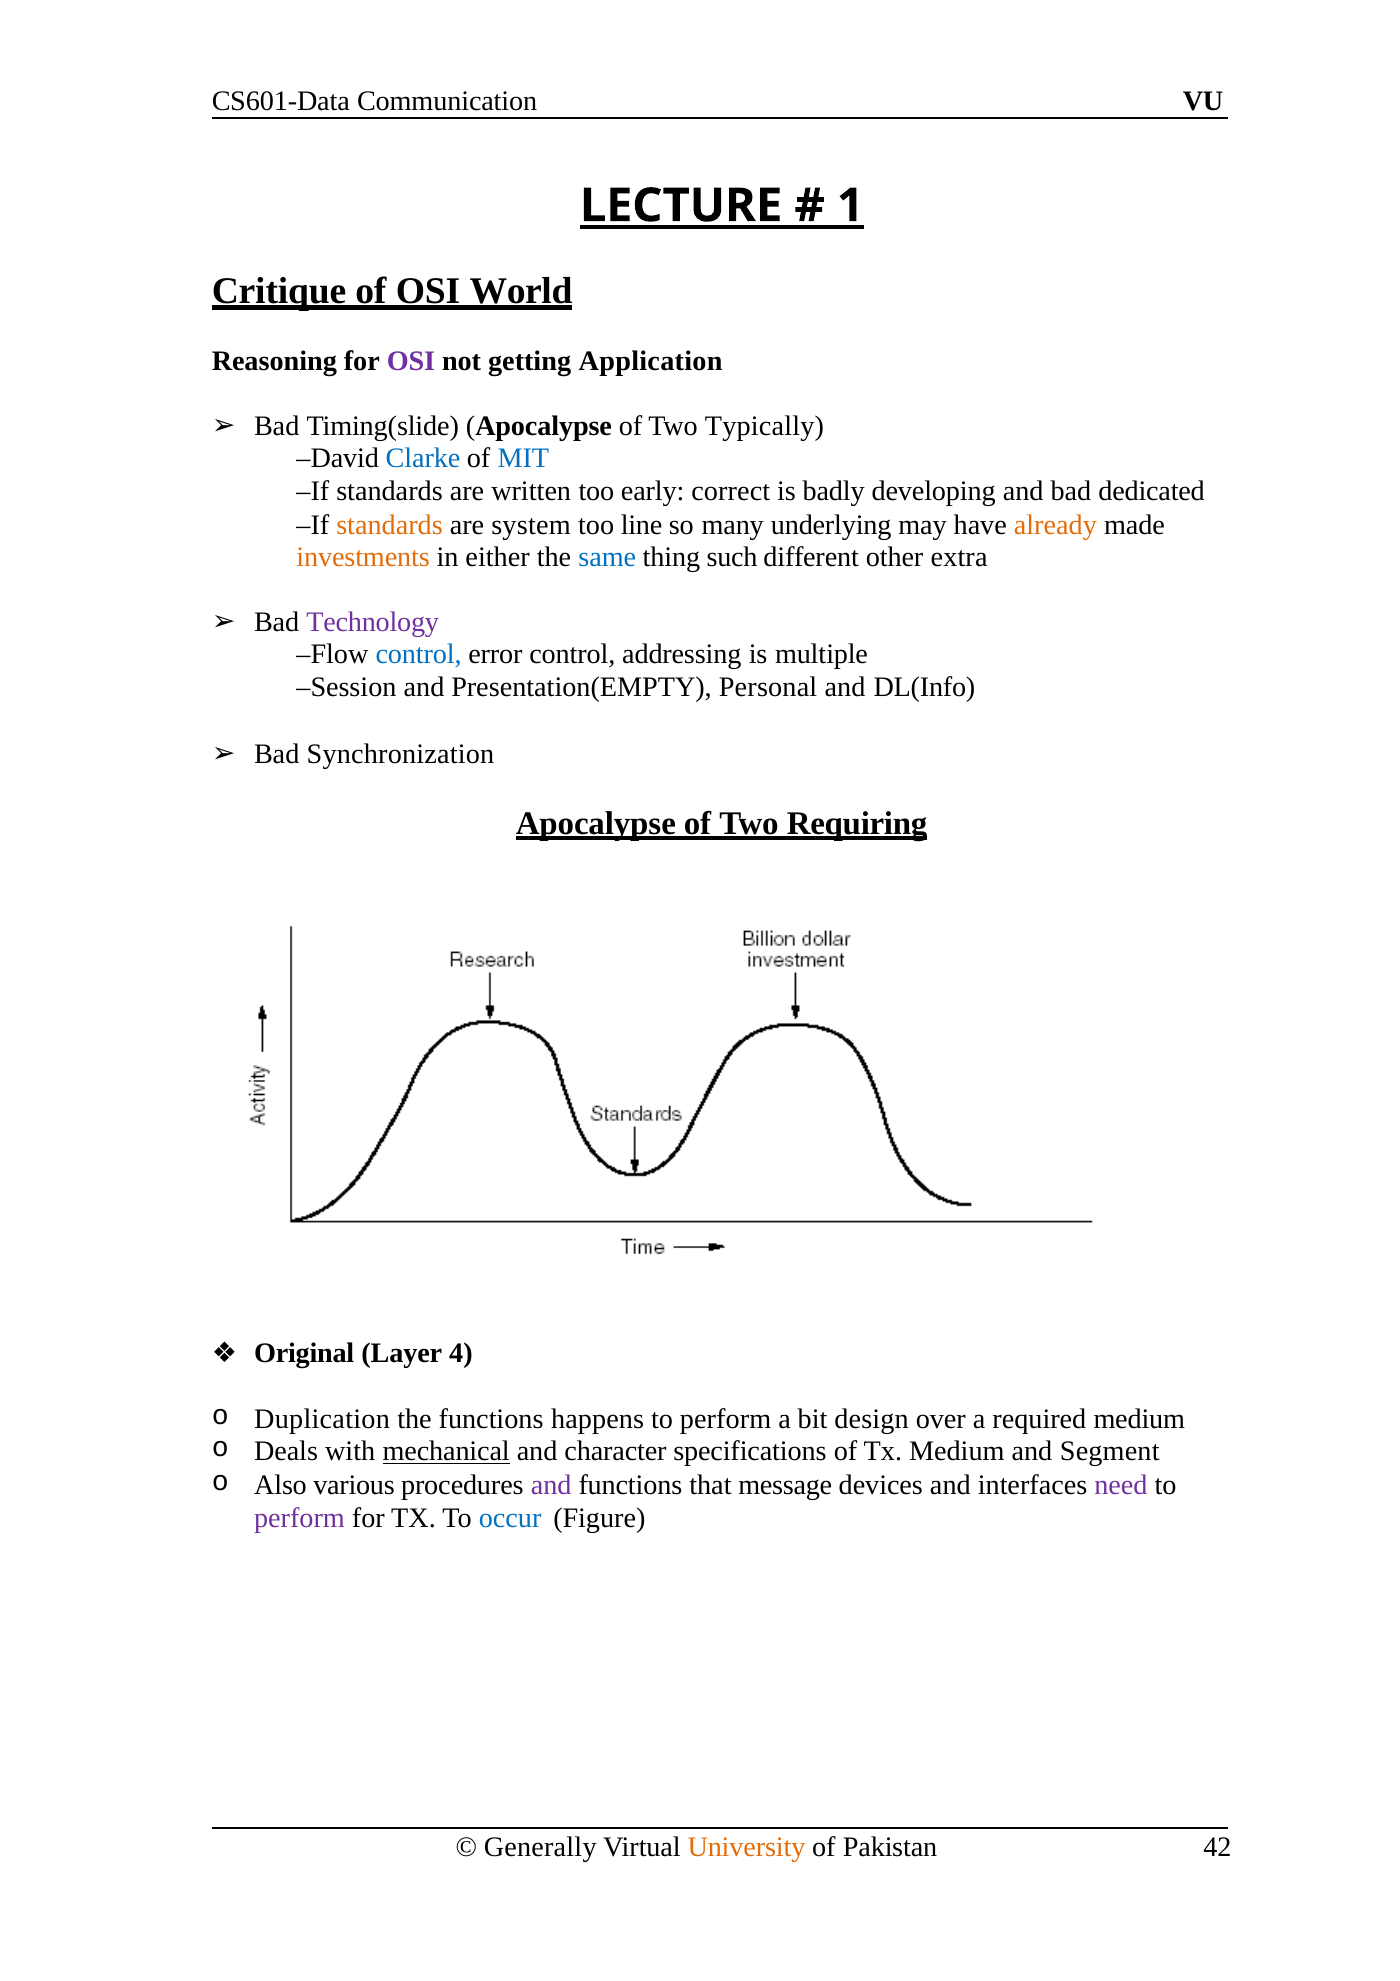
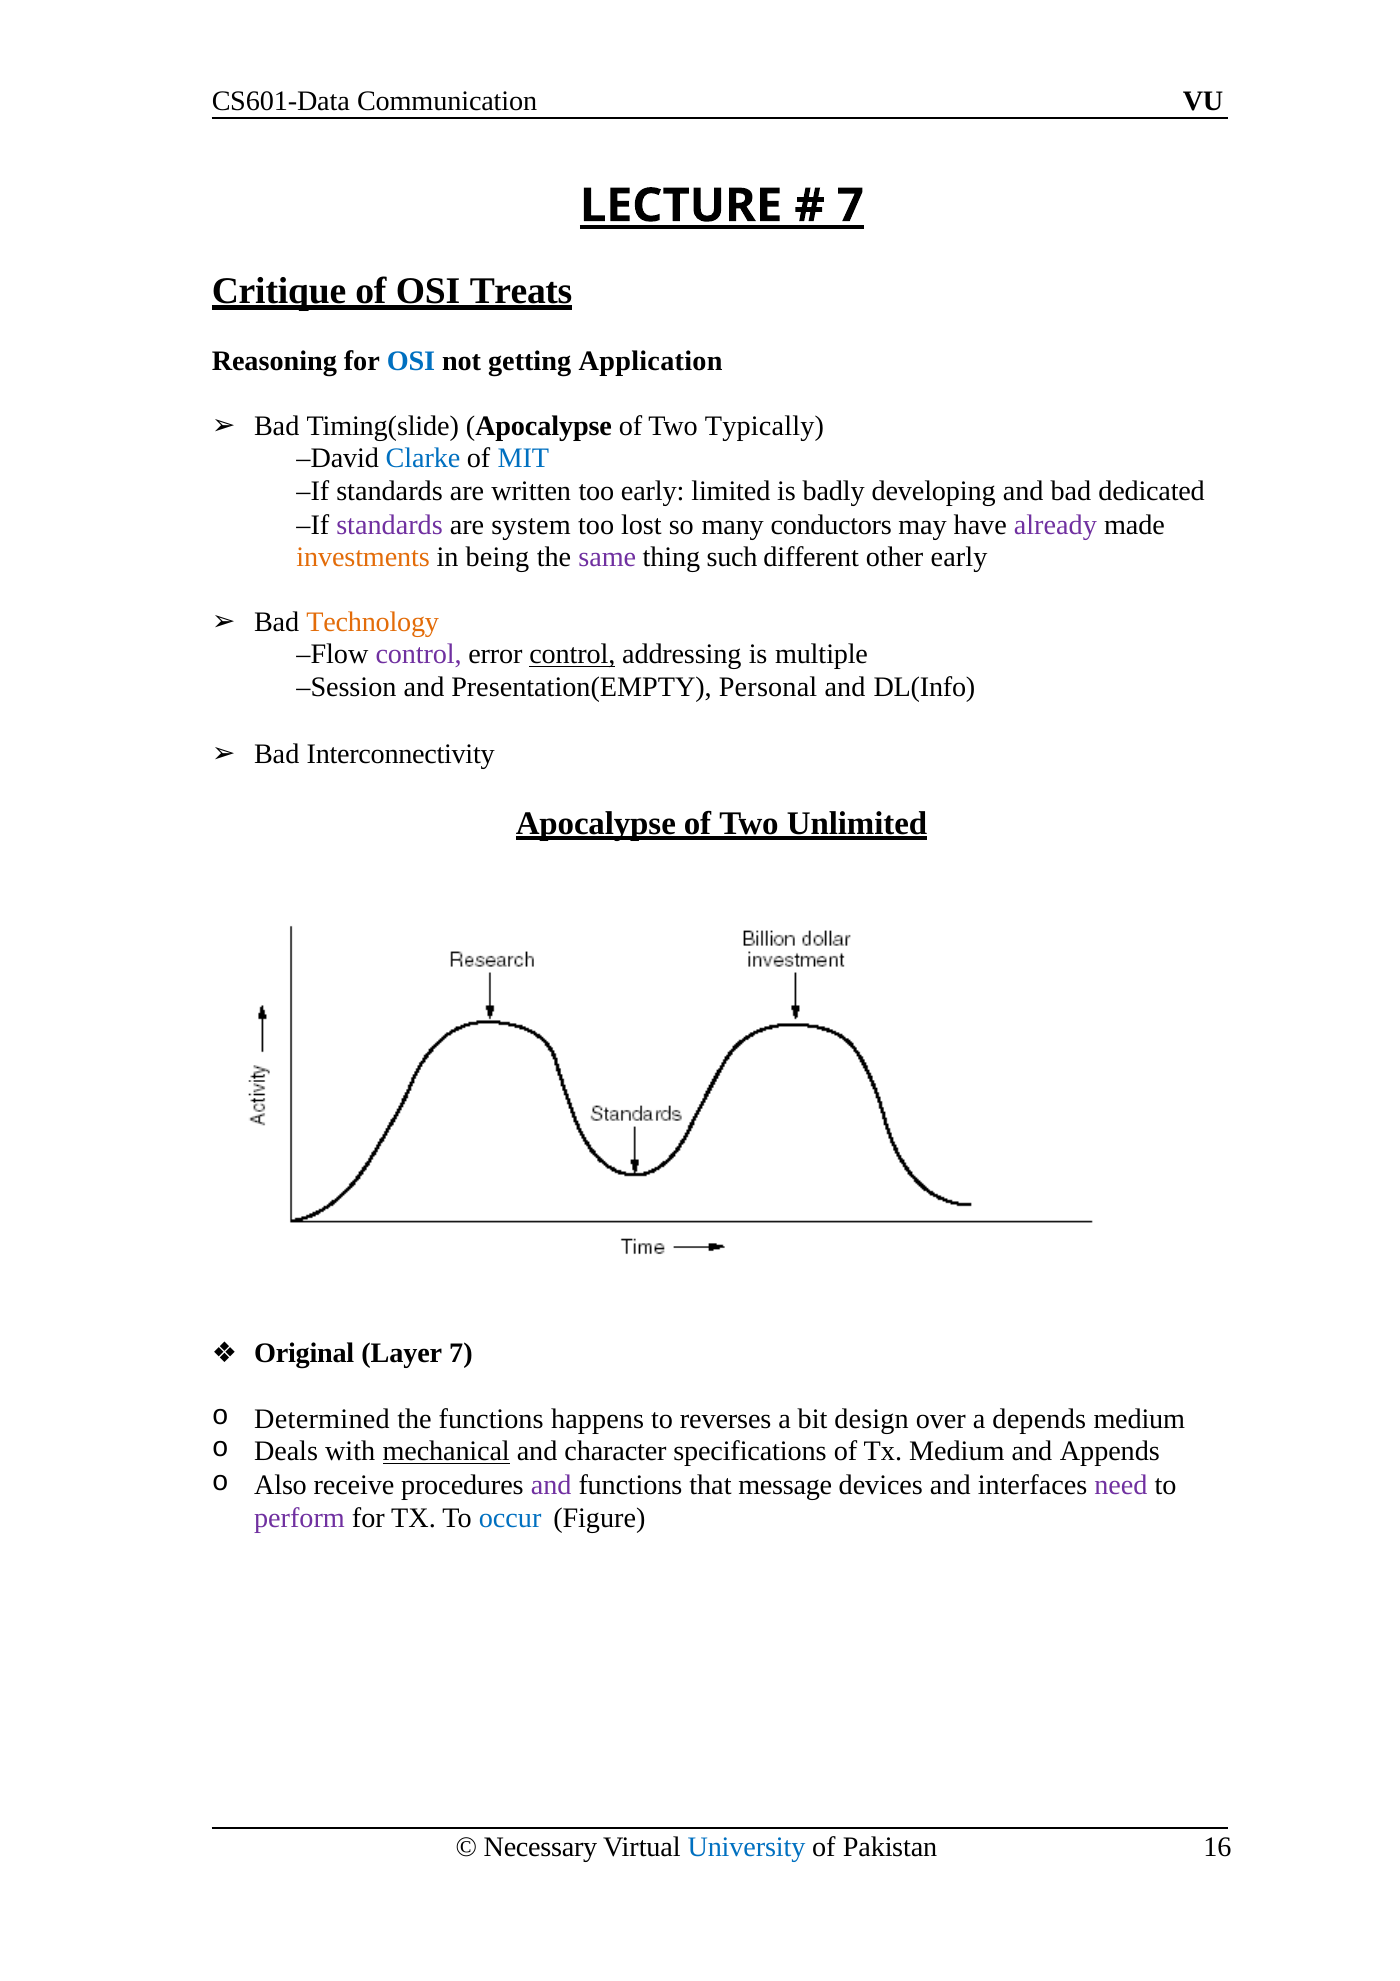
1: 1 -> 7 (850, 206)
World: World -> Treats (521, 291)
OSI colour: purple -> blue (411, 361)
correct: correct -> limited (731, 491)
standards colour: orange -> purple (390, 525)
line: line -> lost (641, 525)
underlying: underlying -> conductors (831, 525)
already colour: orange -> purple (1055, 525)
either: either -> being (497, 558)
same colour: blue -> purple (607, 558)
other extra: extra -> early (959, 558)
Technology colour: purple -> orange (373, 622)
control colour: blue -> purple (419, 655)
control underline: none -> present (572, 655)
Synchronization: Synchronization -> Interconnectivity (401, 754)
Requiring: Requiring -> Unlimited (857, 823)
Layer 4: 4 -> 7 (461, 1354)
Duplication: Duplication -> Determined (322, 1419)
perform: perform -> reverses (726, 1419)
required: required -> depends (1039, 1419)
Segment: Segment -> Appends (1110, 1451)
various: various -> receive (354, 1485)
Generally: Generally -> Necessary (540, 1847)
University colour: orange -> blue (746, 1847)
42: 42 -> 16 (1217, 1848)
